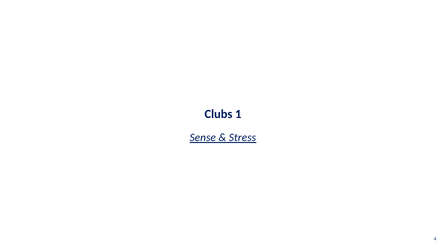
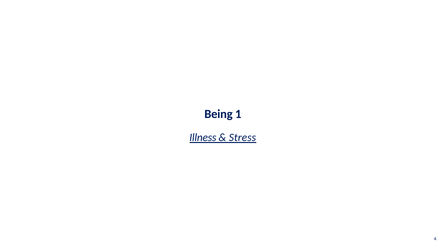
Clubs: Clubs -> Being (219, 114)
Sense: Sense -> Illness (203, 137)
